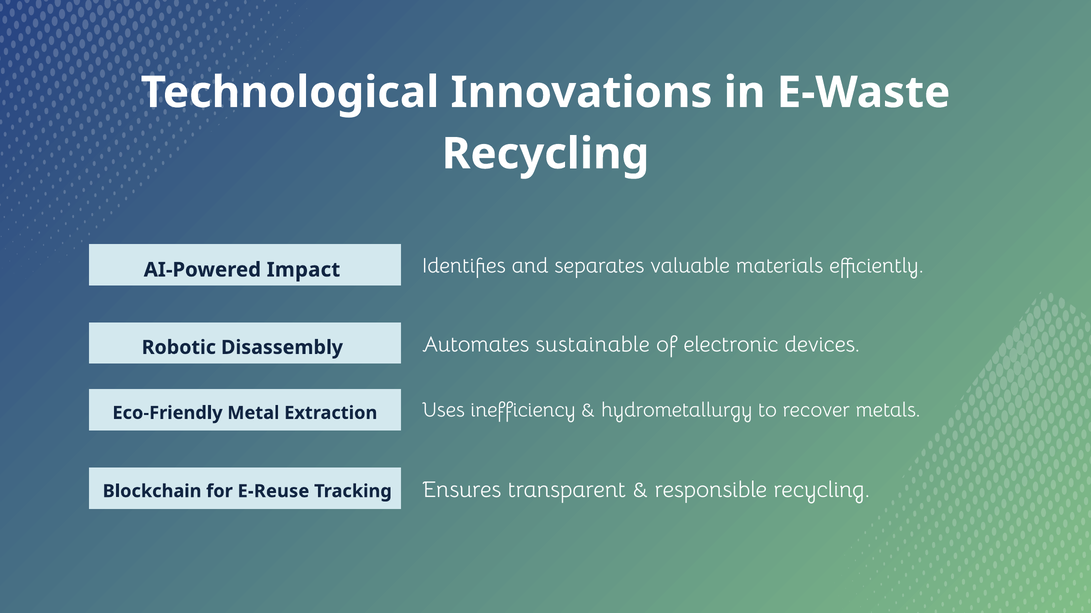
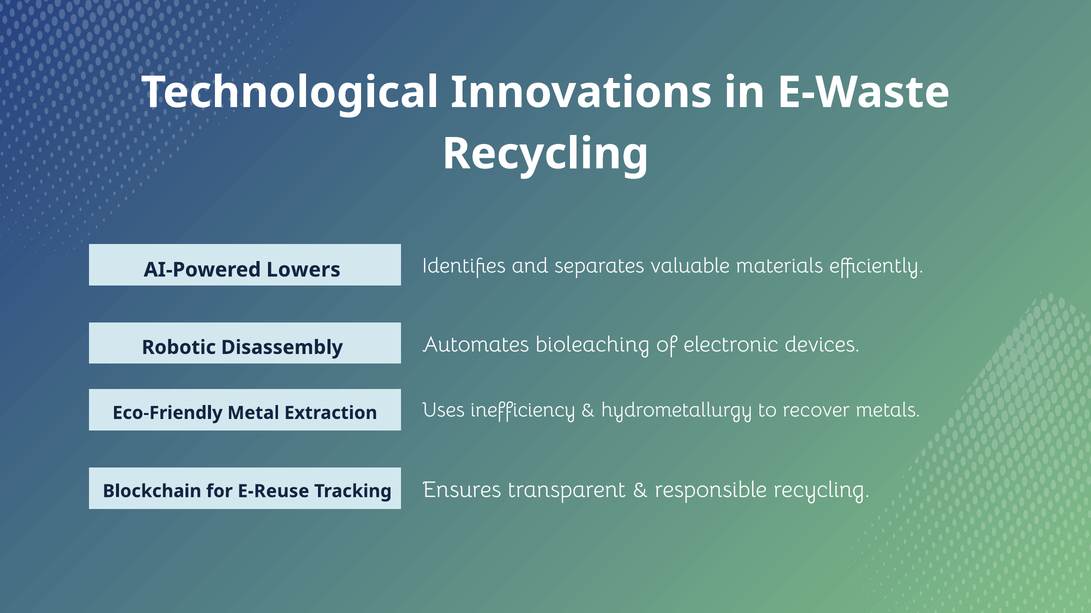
Impact: Impact -> Lowers (303, 270)
sustainable: sustainable -> bioleaching (593, 345)
